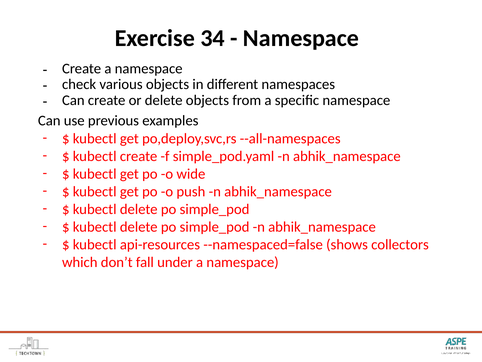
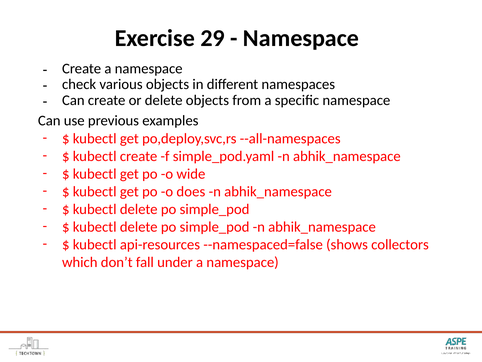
34: 34 -> 29 (213, 38)
push: push -> does (191, 191)
